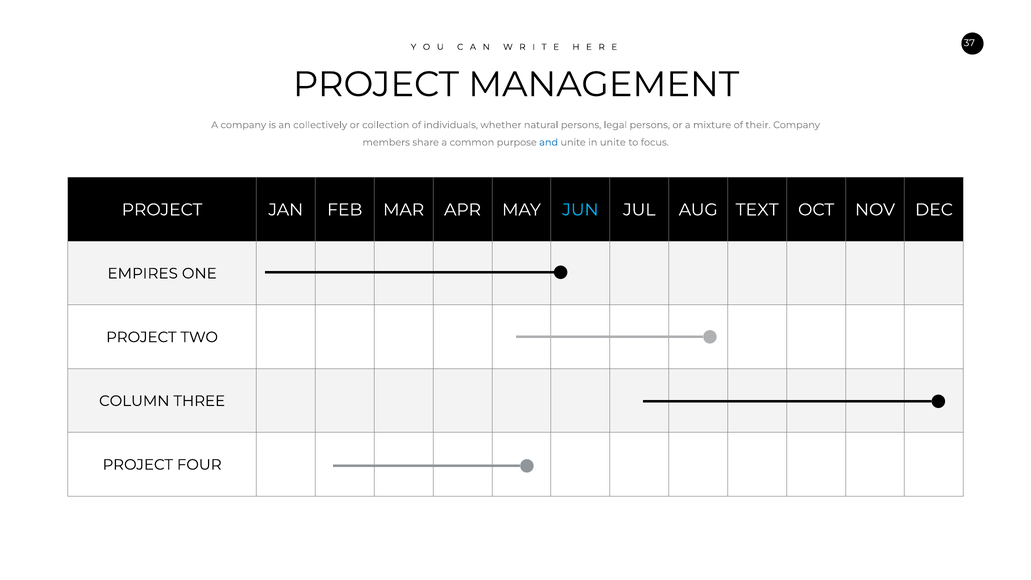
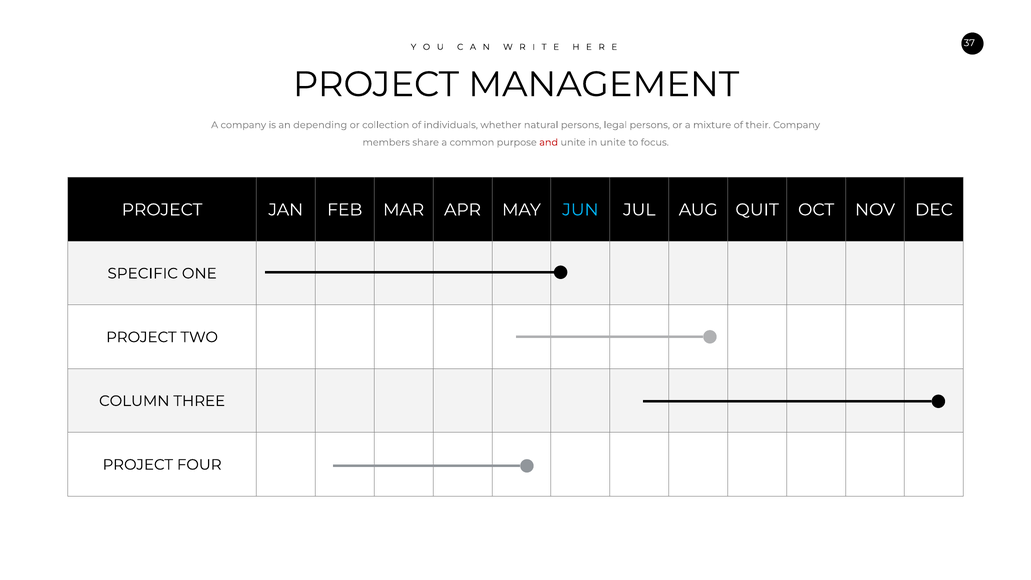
collectively: collectively -> depending (320, 125)
and colour: blue -> red (549, 142)
TEXT: TEXT -> QUIT (757, 210)
EMPIRES: EMPIRES -> SPECIFIC (143, 273)
